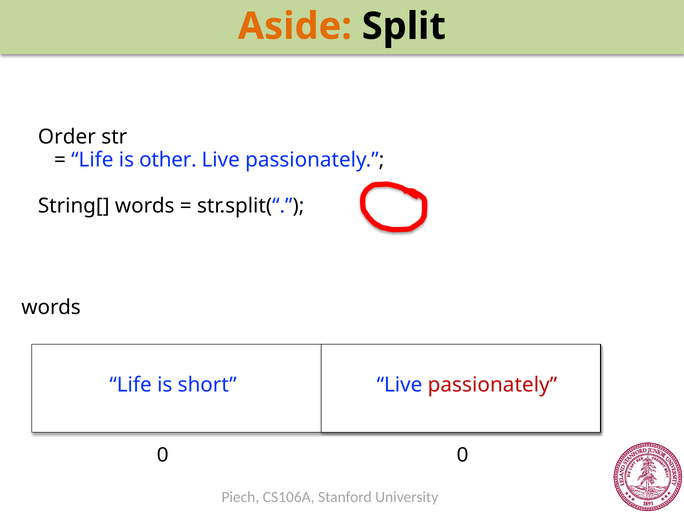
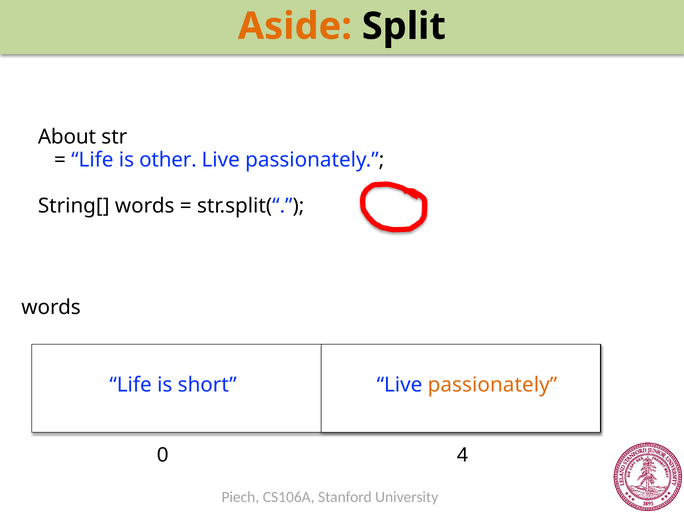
Order: Order -> About (67, 137)
passionately colour: red -> orange (492, 385)
0 0: 0 -> 4 (463, 455)
